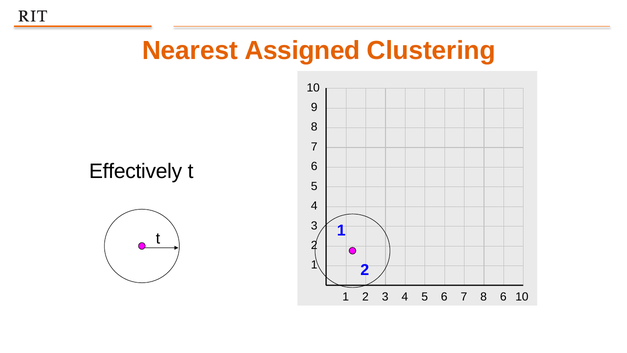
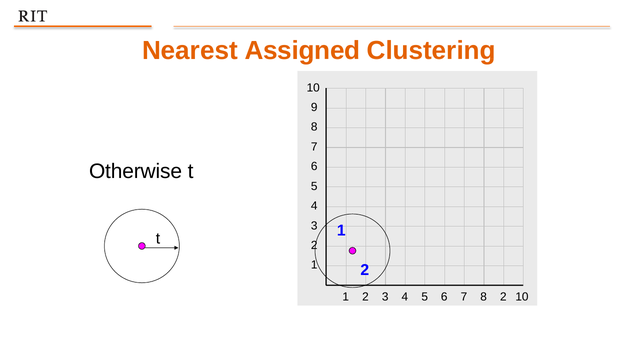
Effectively: Effectively -> Otherwise (136, 171)
8 6: 6 -> 2 (503, 296)
